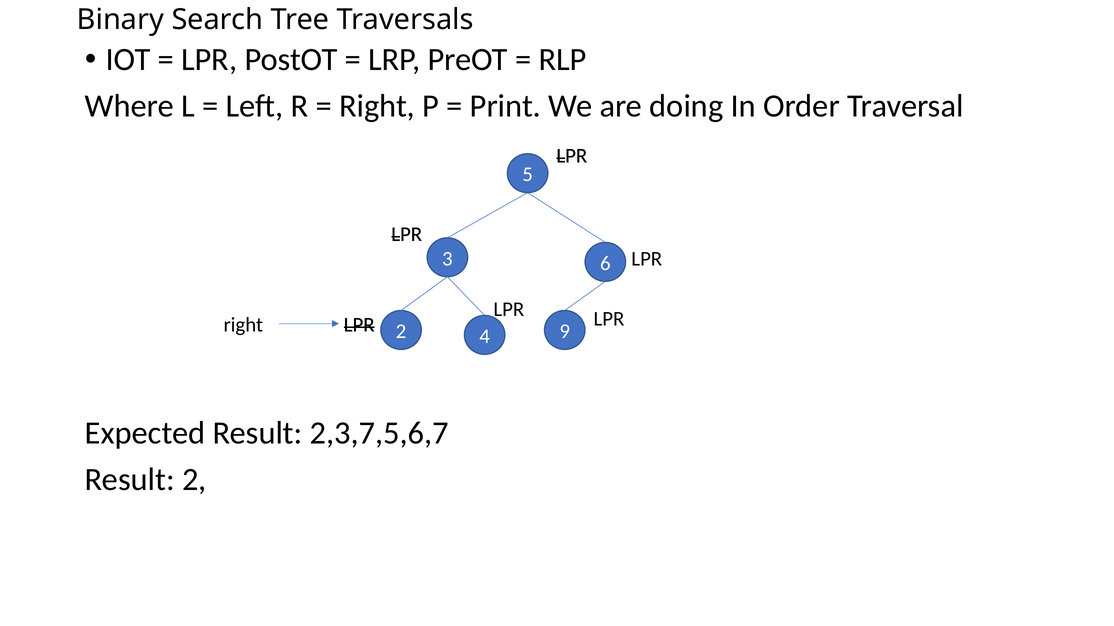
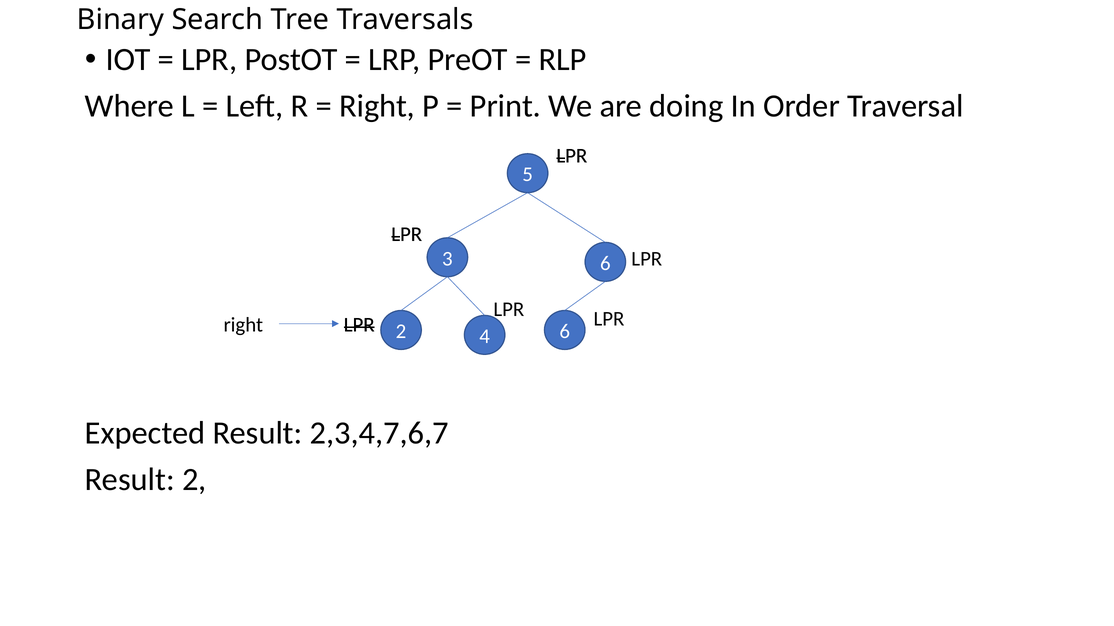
4 9: 9 -> 6 (565, 332)
2,3,7,5,6,7: 2,3,7,5,6,7 -> 2,3,4,7,6,7 (379, 433)
